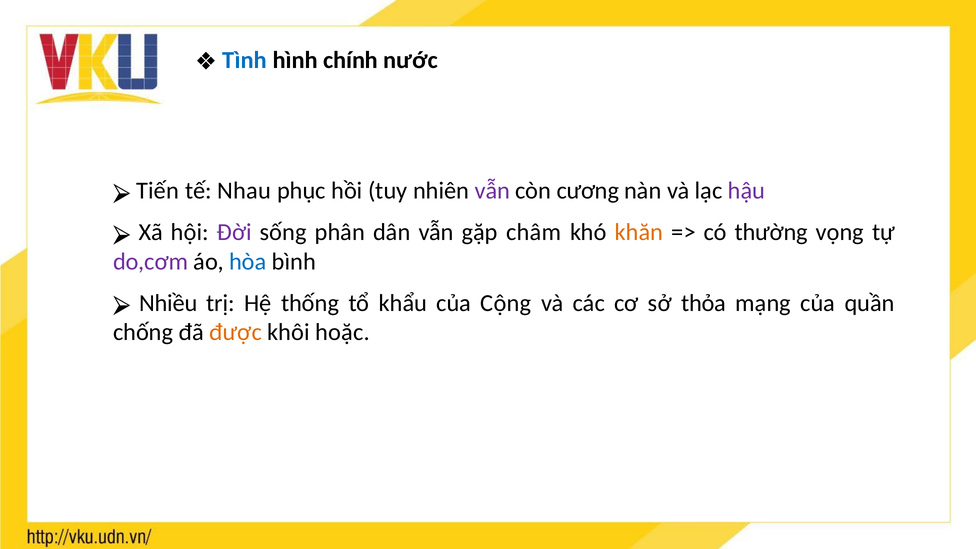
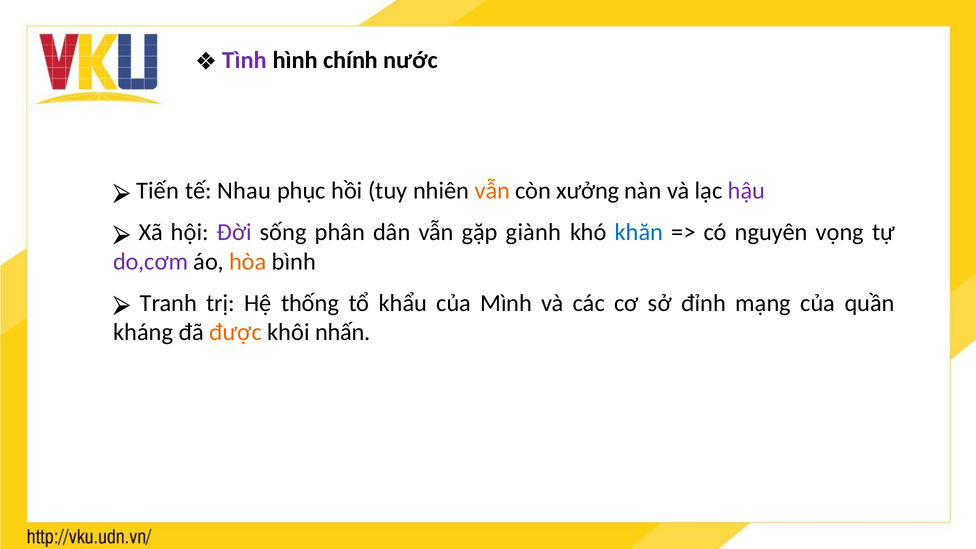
Tình colour: blue -> purple (245, 60)
vẫn colour: purple -> orange (492, 191)
cương: cương -> xưởng (588, 191)
châm: châm -> giành (534, 232)
khăn colour: orange -> blue (639, 232)
thường: thường -> nguyên (771, 232)
hòa colour: blue -> orange (248, 262)
Nhiều: Nhiều -> Tranh (168, 303)
Cộng: Cộng -> Mình (506, 303)
thỏa: thỏa -> đỉnh (703, 303)
chống: chống -> kháng (143, 332)
hoặc: hoặc -> nhấn (343, 332)
